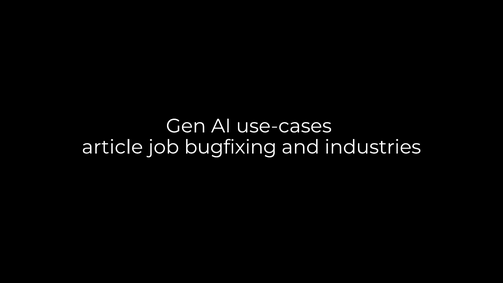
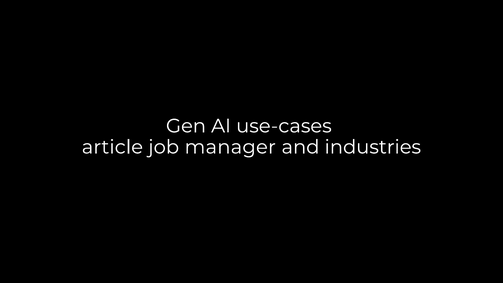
bugfixing: bugfixing -> manager (230, 147)
